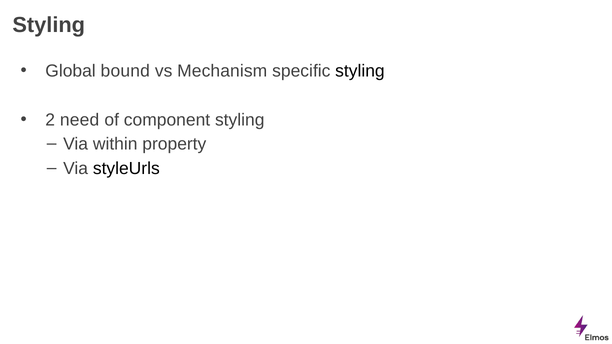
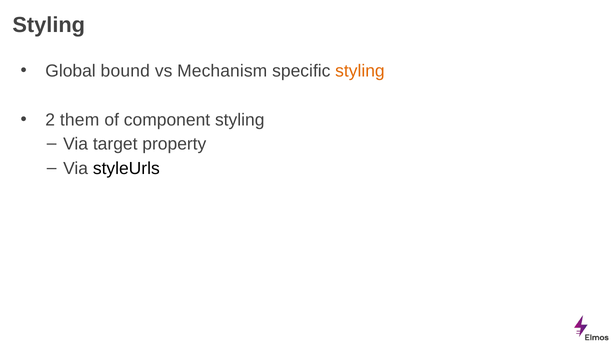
styling colour: black -> orange (360, 71)
need: need -> them (80, 120)
within: within -> target (115, 144)
